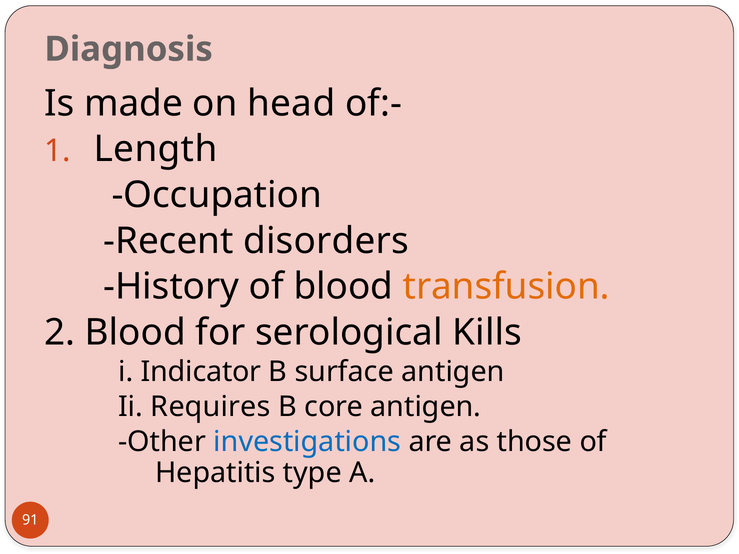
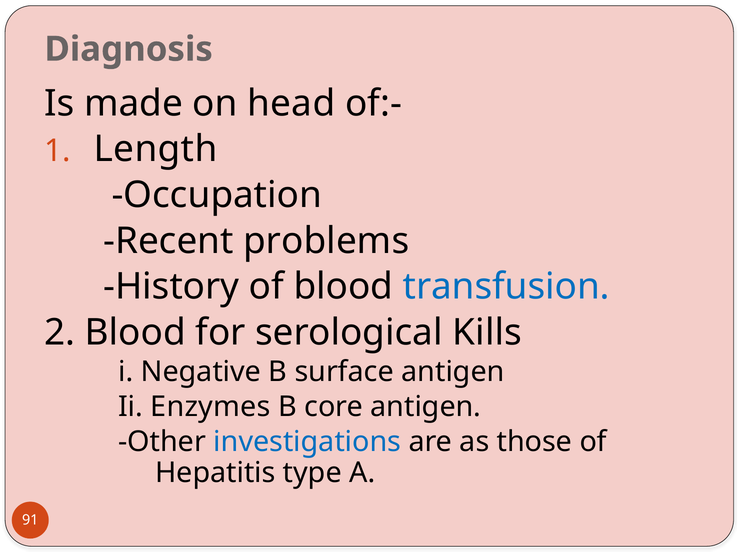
disorders: disorders -> problems (326, 241)
transfusion colour: orange -> blue (506, 287)
Indicator: Indicator -> Negative (201, 372)
Requires: Requires -> Enzymes (210, 407)
